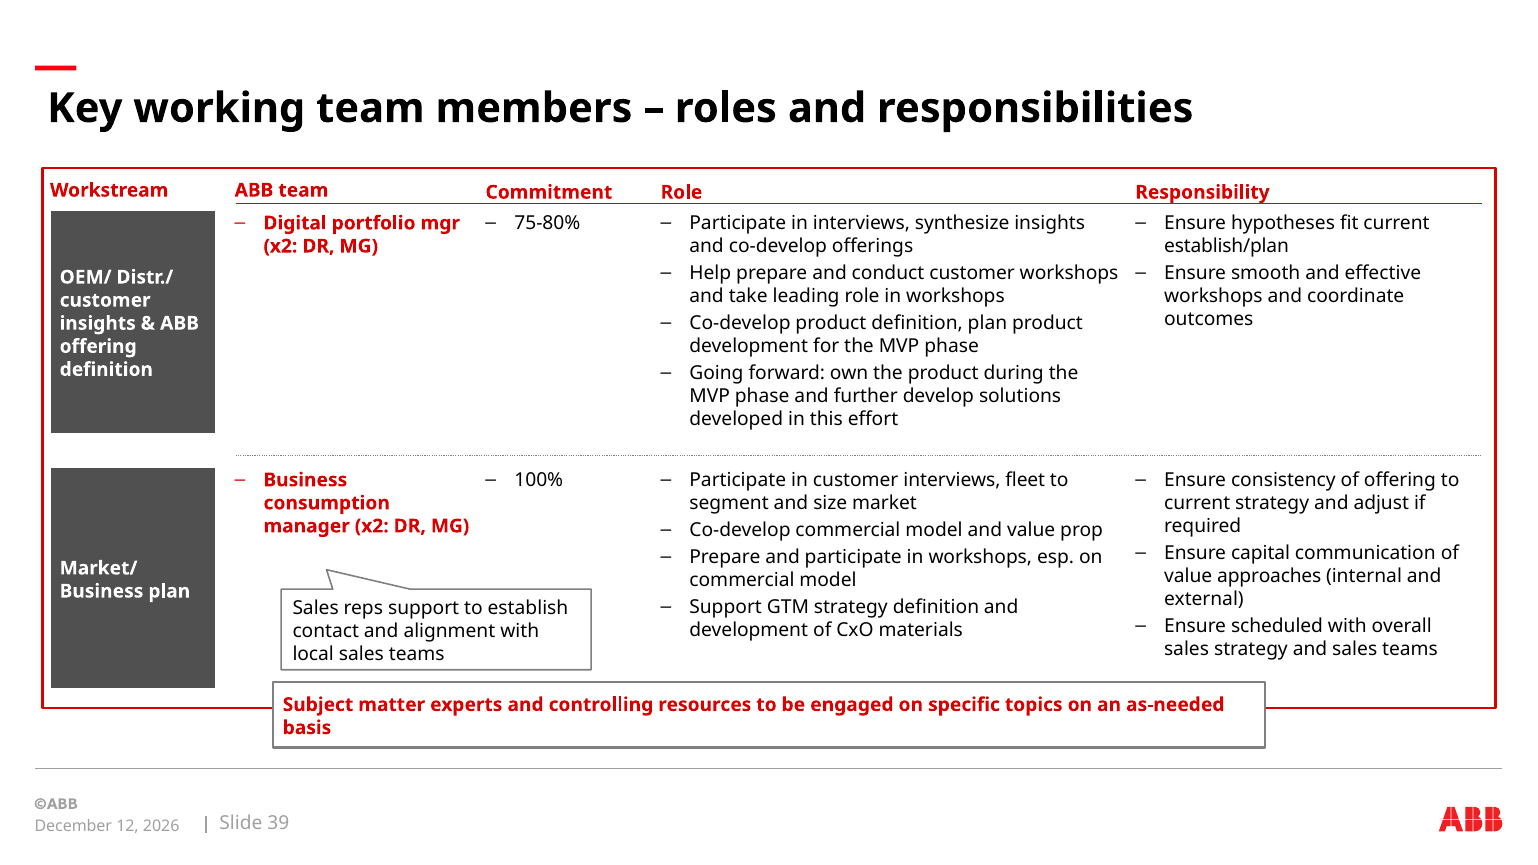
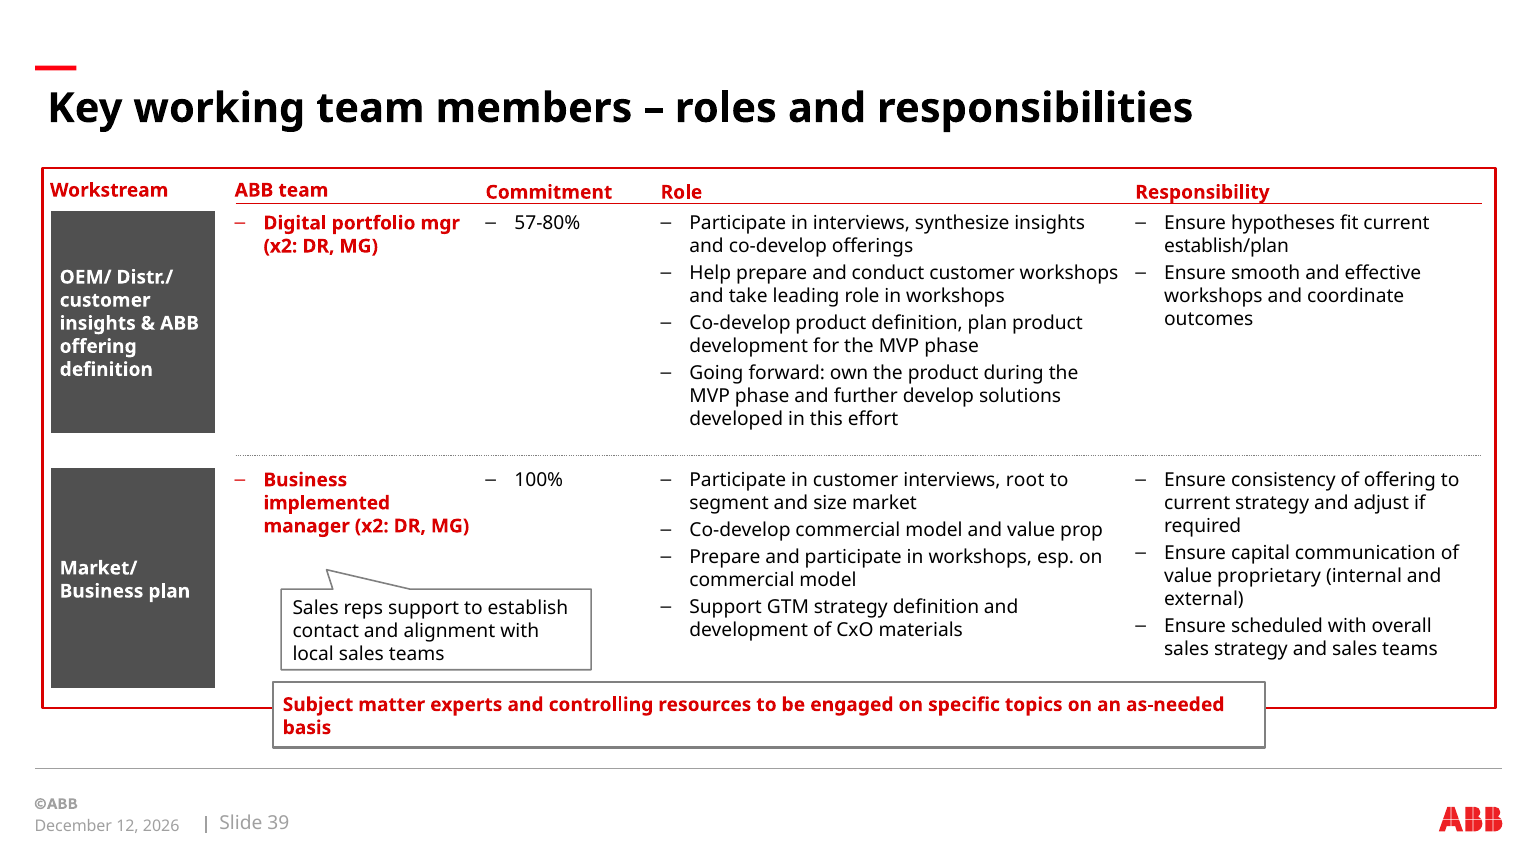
75-80%: 75-80% -> 57-80% (547, 223)
fleet: fleet -> root (1025, 480)
consumption: consumption -> implemented (327, 503)
approaches: approaches -> proprietary (1269, 576)
